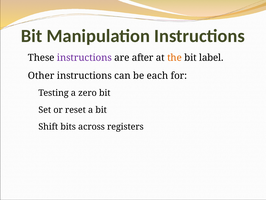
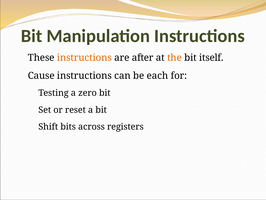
instructions colour: purple -> orange (84, 58)
label: label -> itself (211, 58)
Other: Other -> Cause (41, 76)
